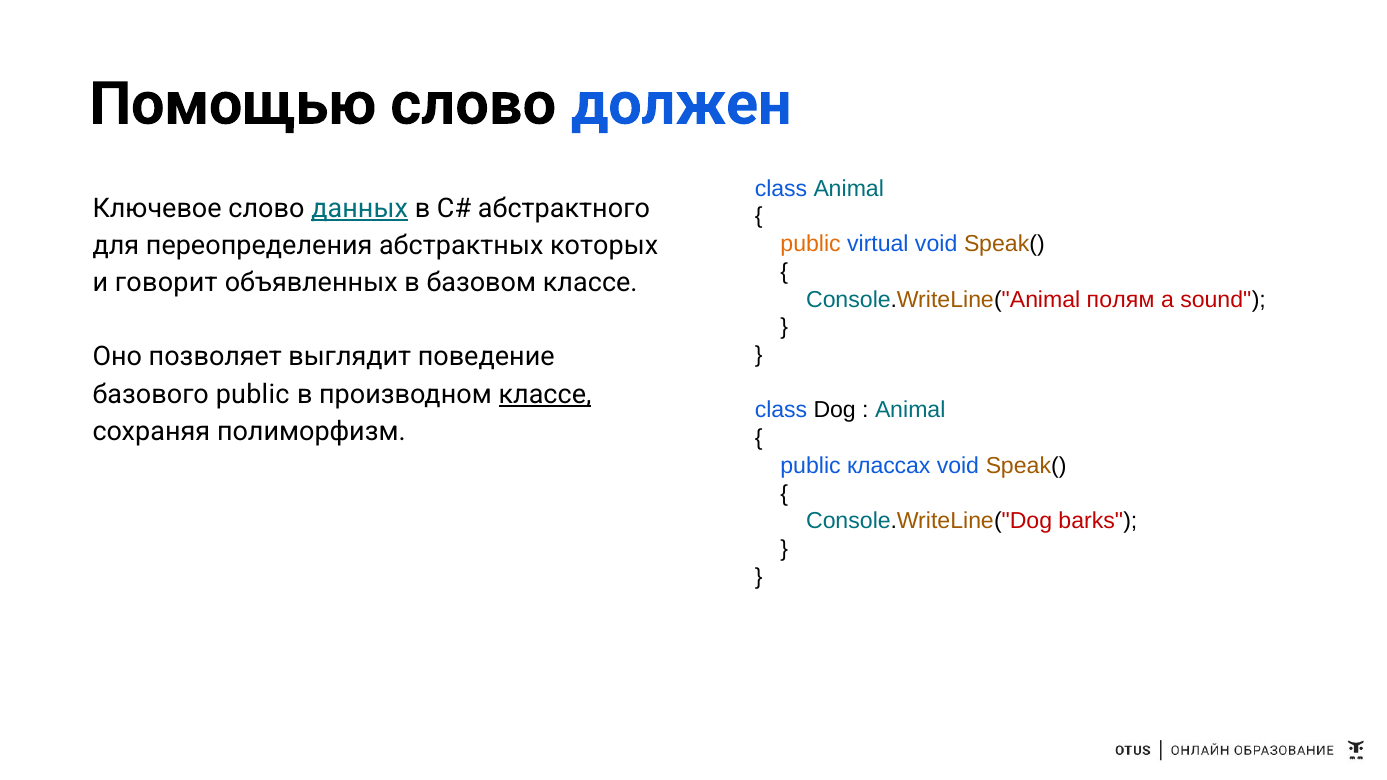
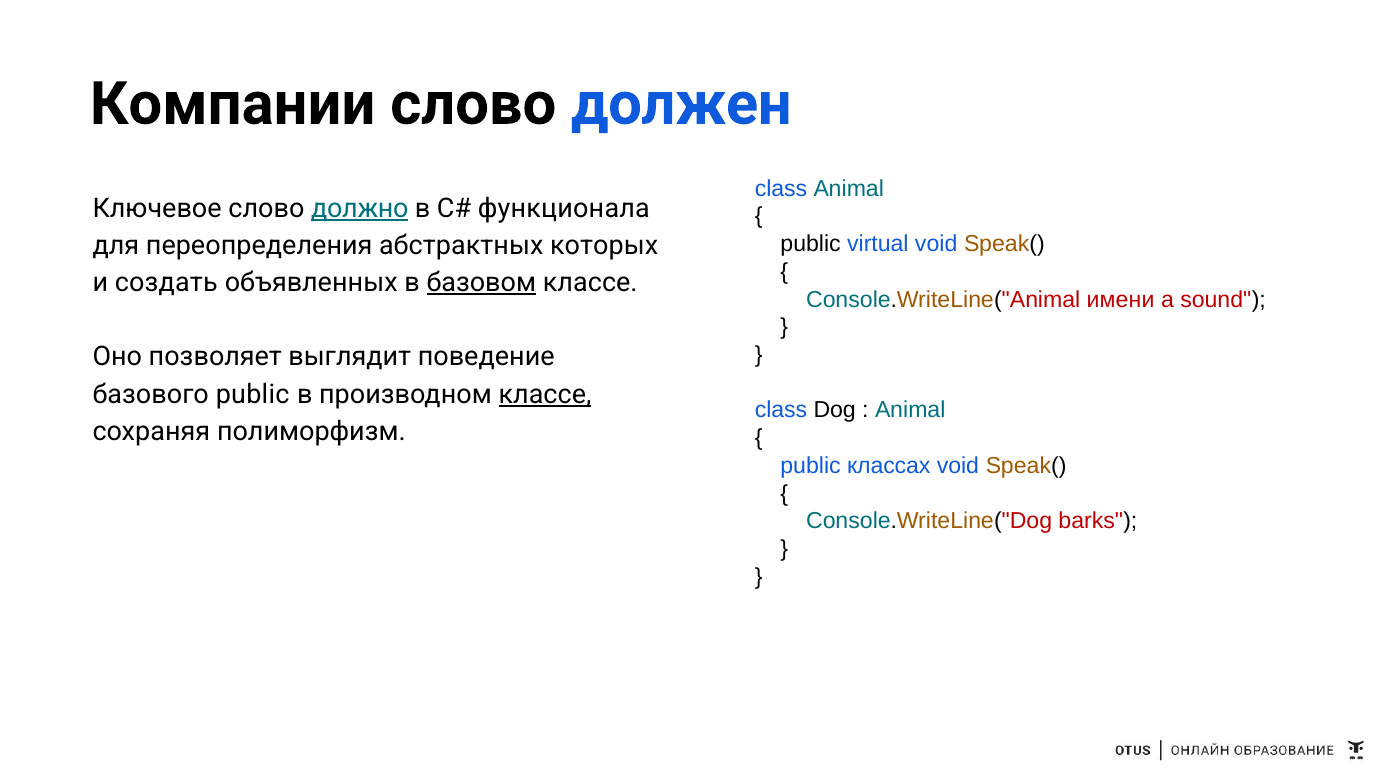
Помощью: Помощью -> Компании (233, 104)
данных: данных -> должно (360, 208)
абстрактного: абстрактного -> функционала (564, 208)
public colour: orange -> black (811, 244)
говорит: говорит -> создать (166, 283)
базовом underline: none -> present (481, 283)
полям: полям -> имени (1121, 299)
